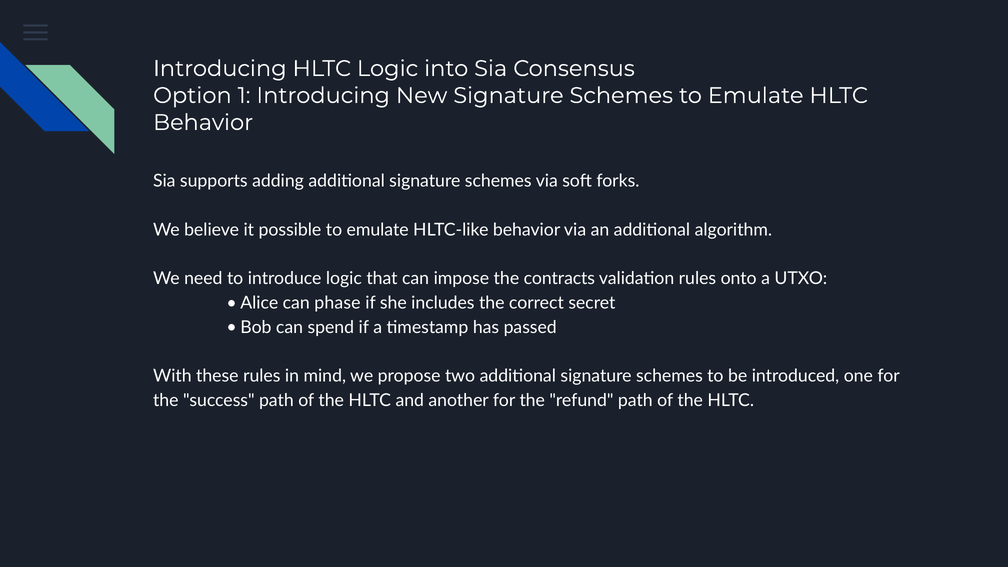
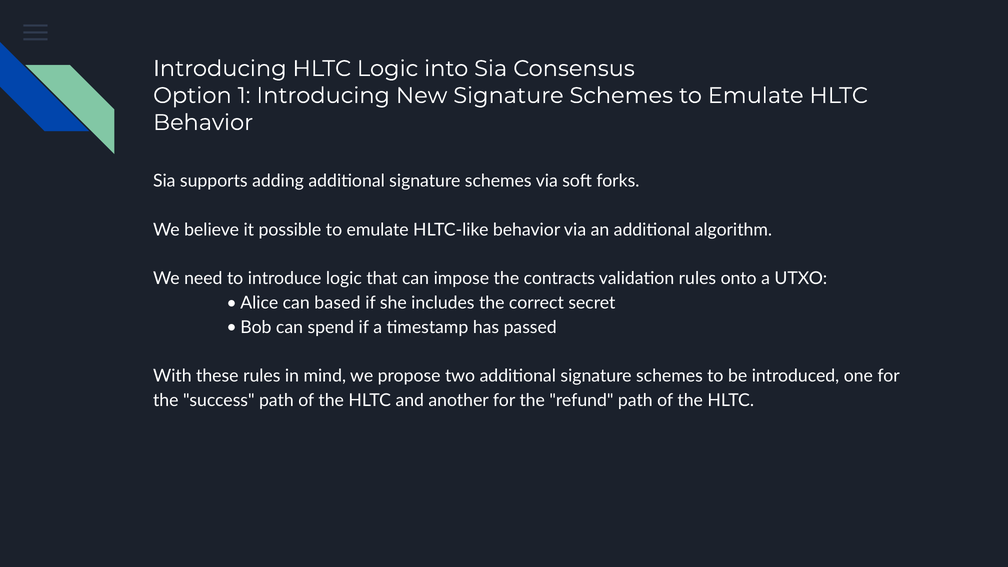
phase: phase -> based (337, 303)
